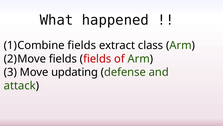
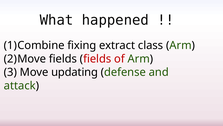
fields: fields -> fixing (82, 45)
